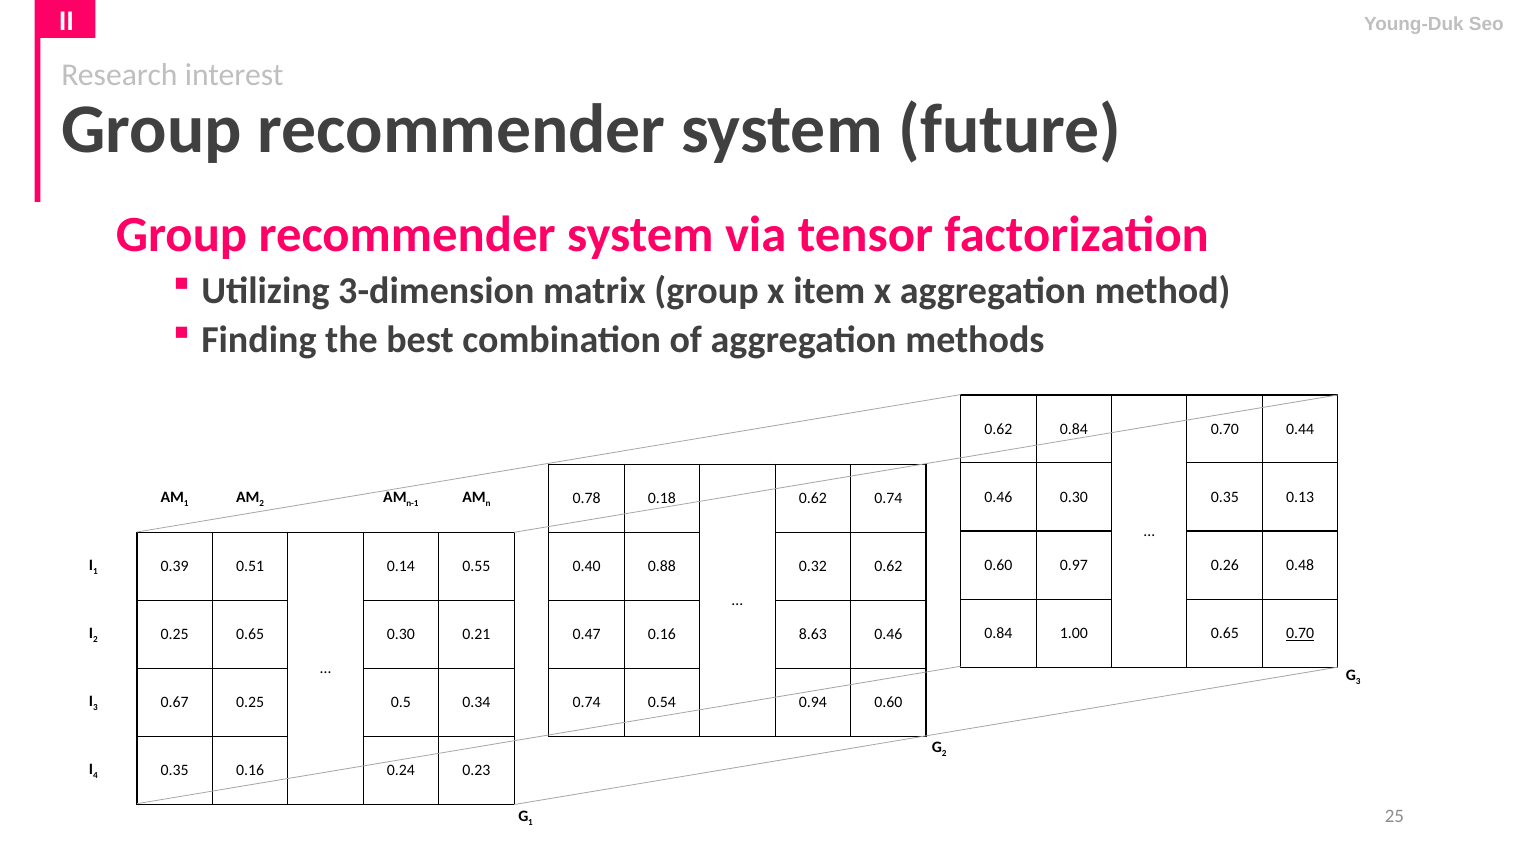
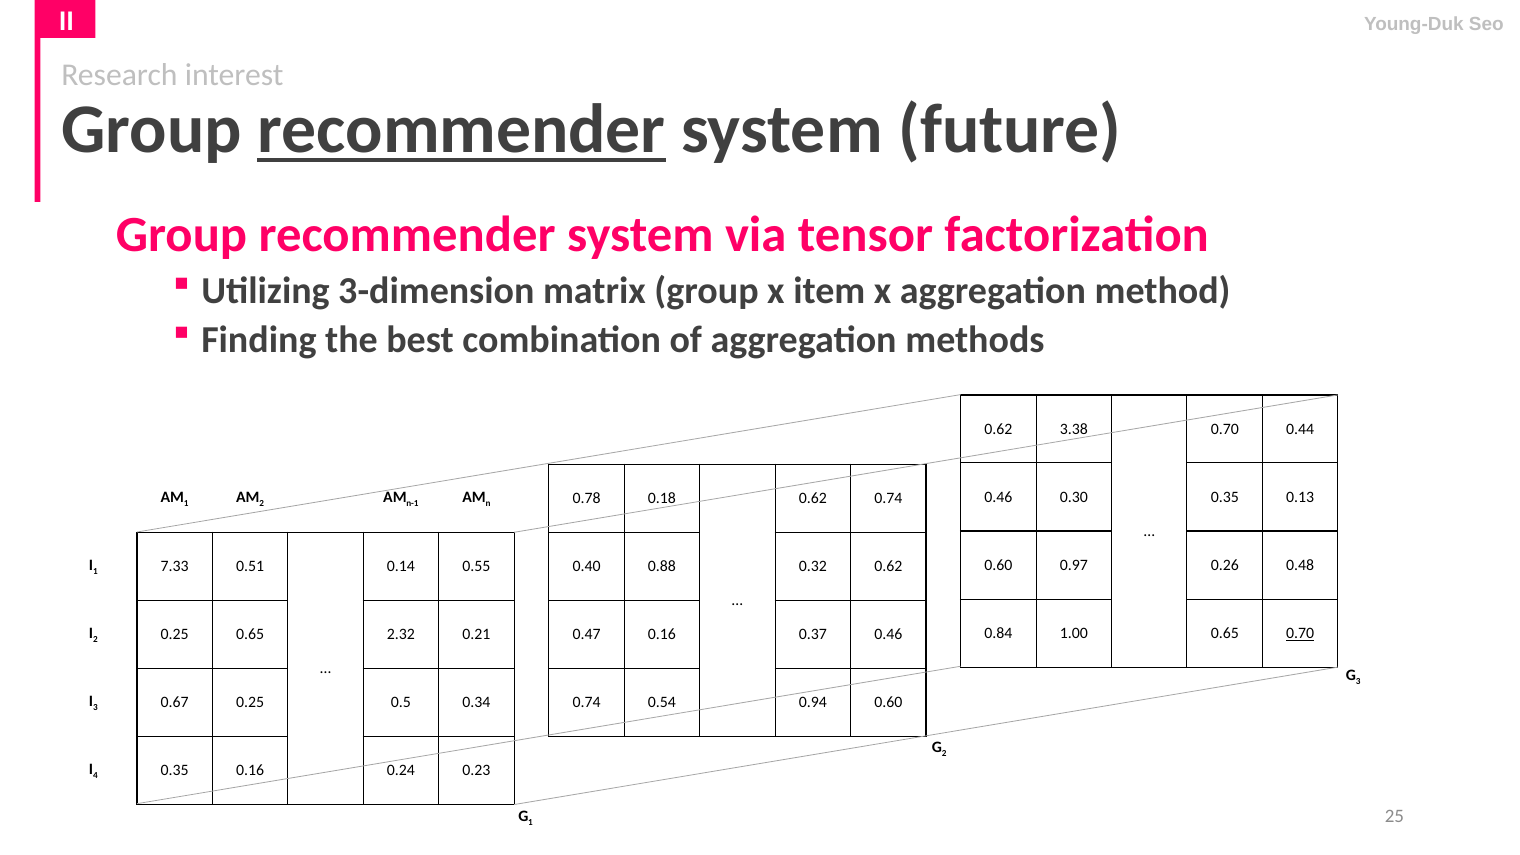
recommender underline: none -> present (461, 130)
0.62 0.84: 0.84 -> 3.38 (1074, 429)
0.39: 0.39 -> 7.33 (175, 566)
0.65 0.30: 0.30 -> 2.32 (401, 635)
8.63: 8.63 -> 0.37 (813, 635)
